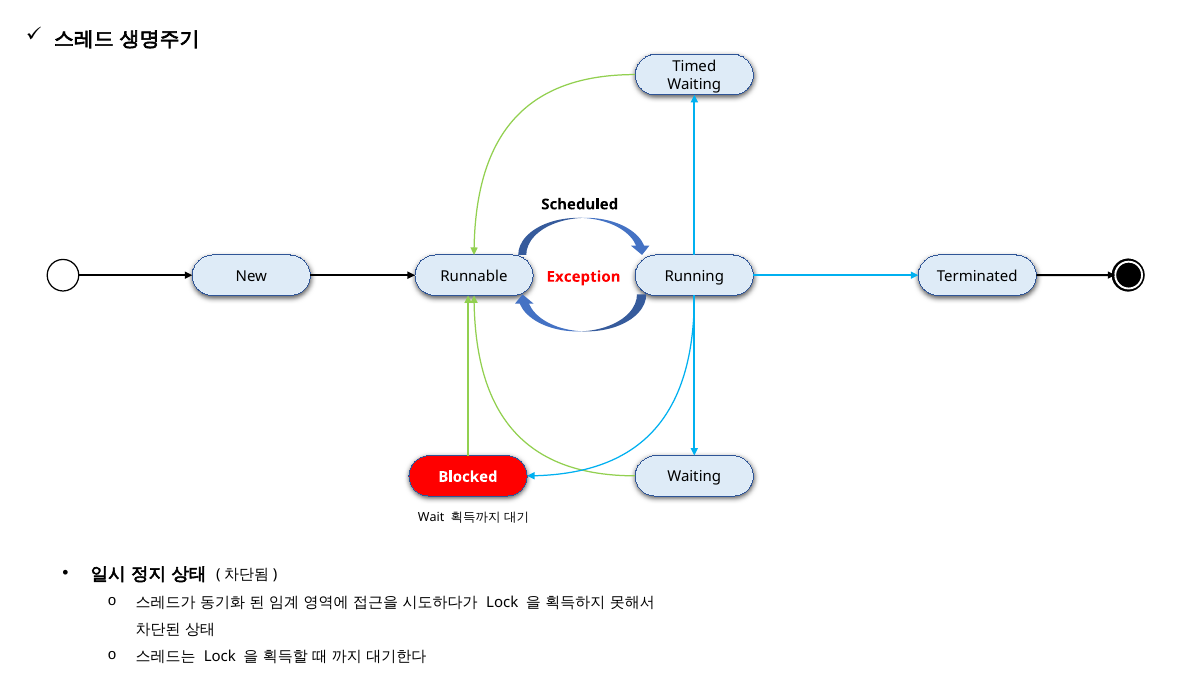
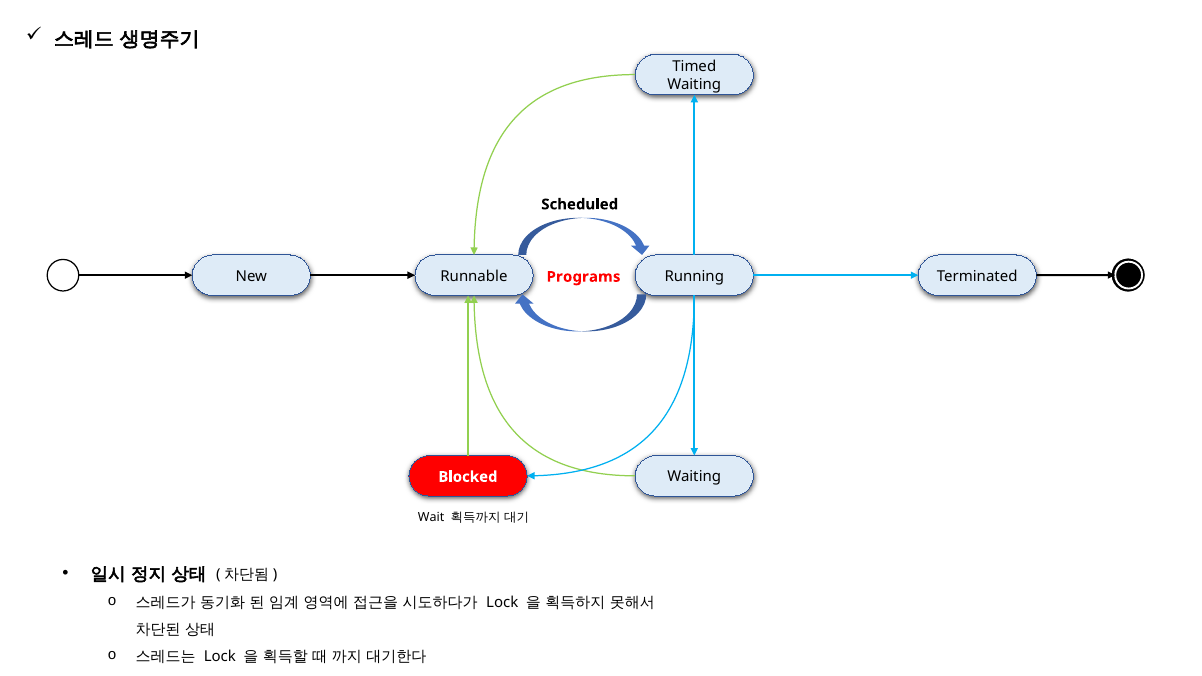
Exception: Exception -> Programs (584, 277)
